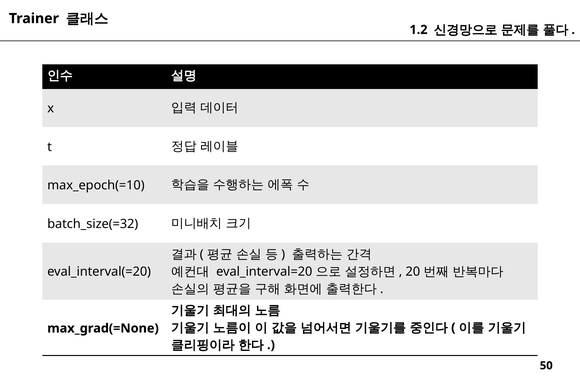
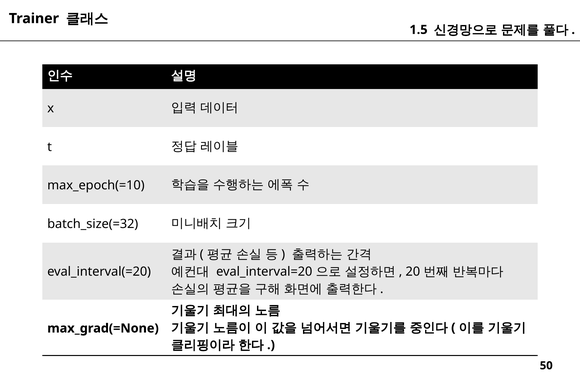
1.2: 1.2 -> 1.5 (419, 30)
